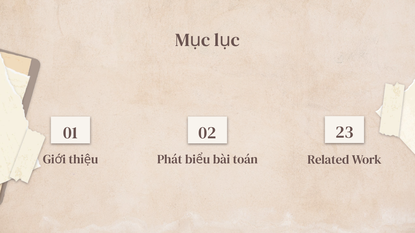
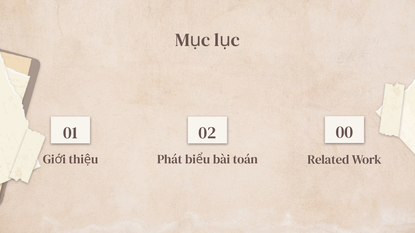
23: 23 -> 00 (344, 133)
